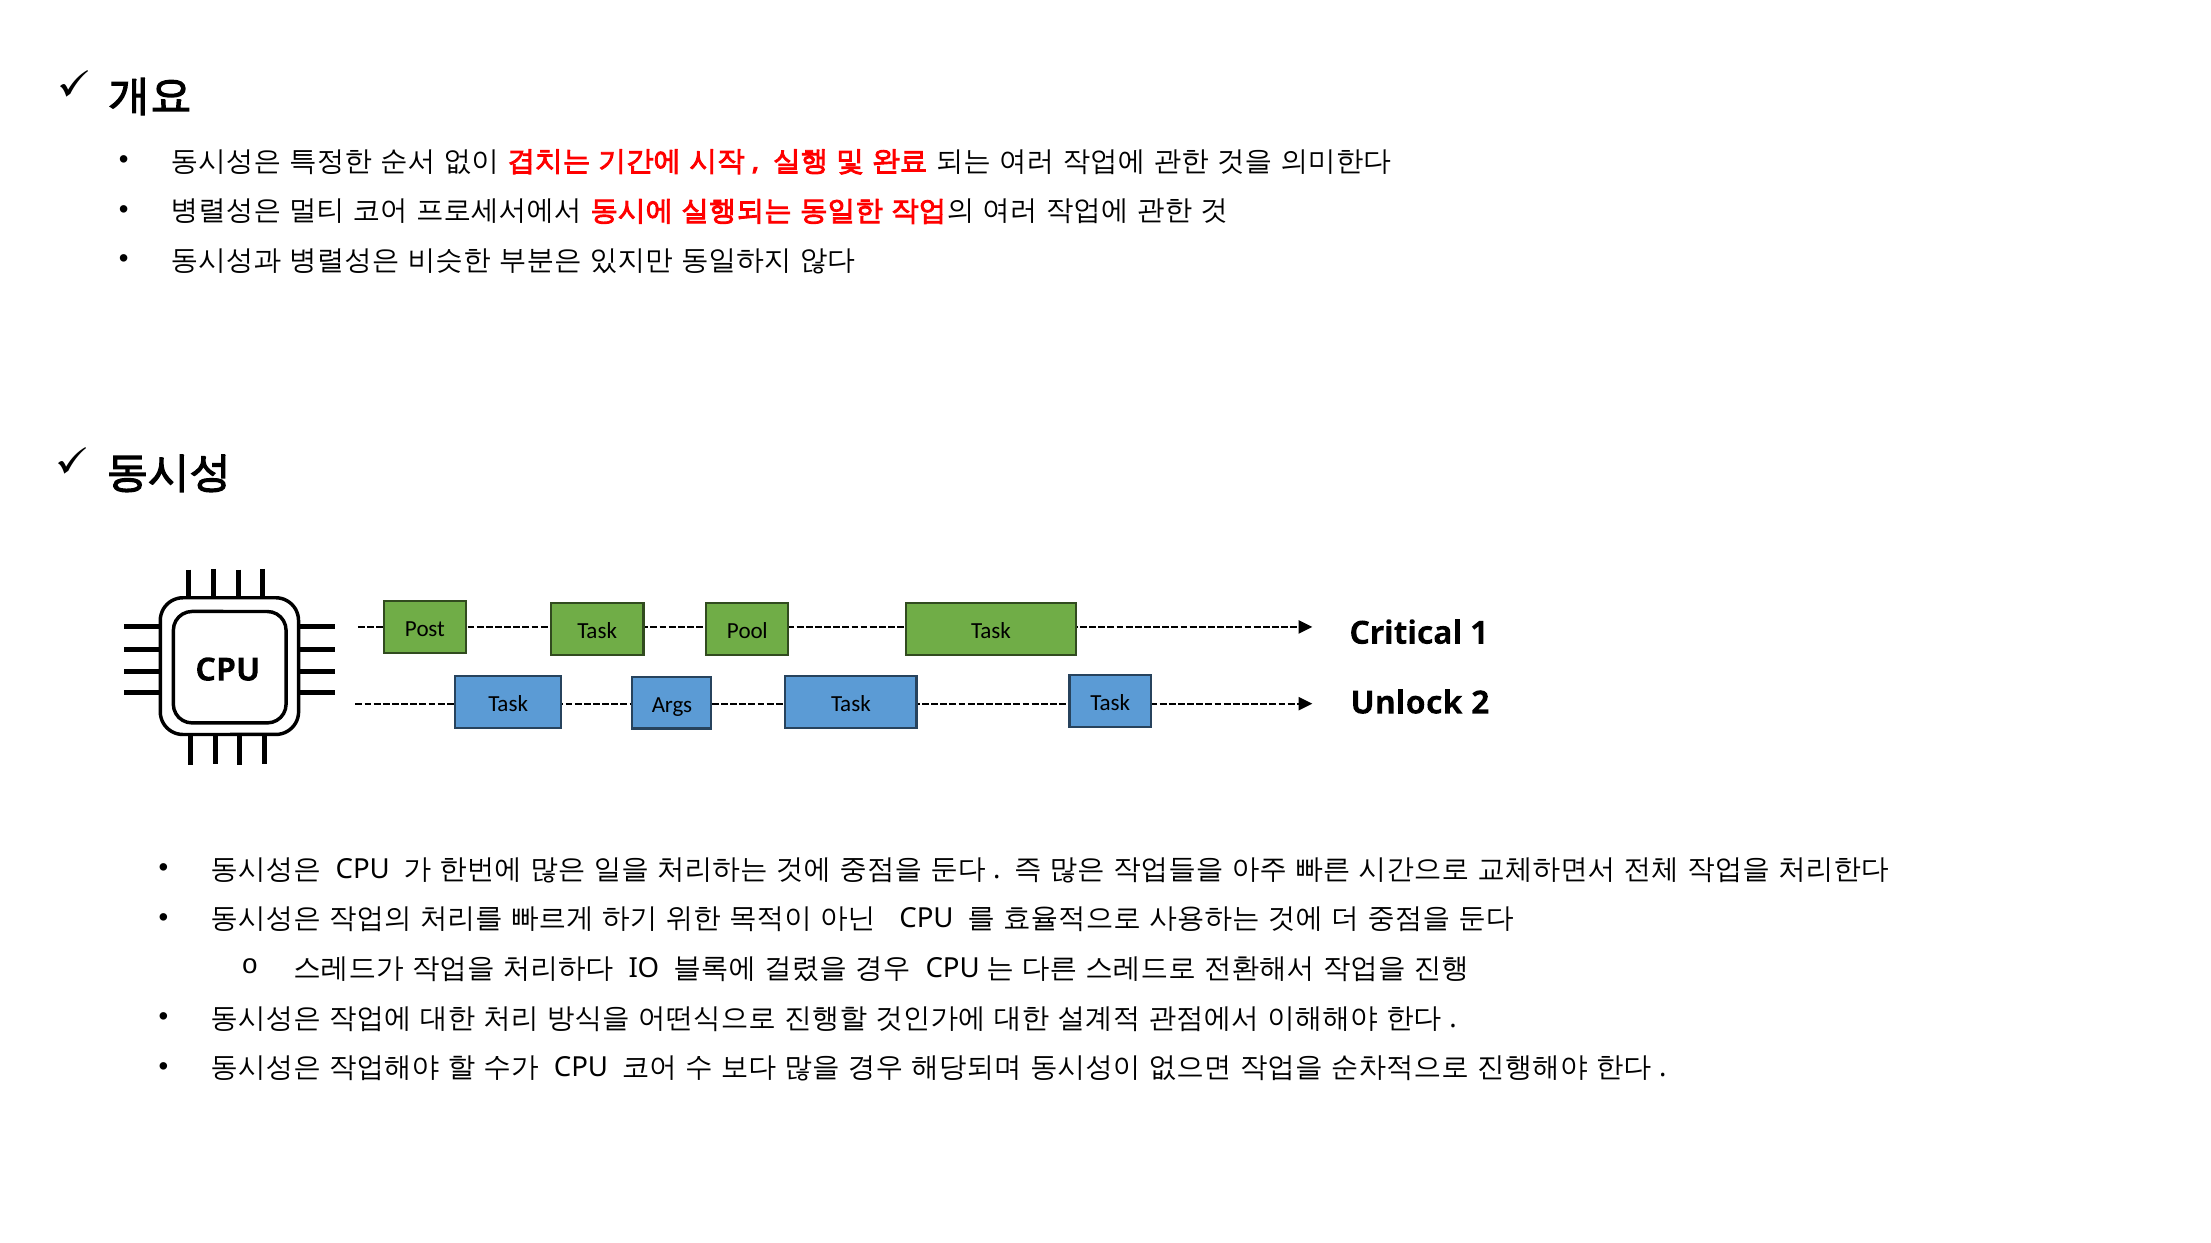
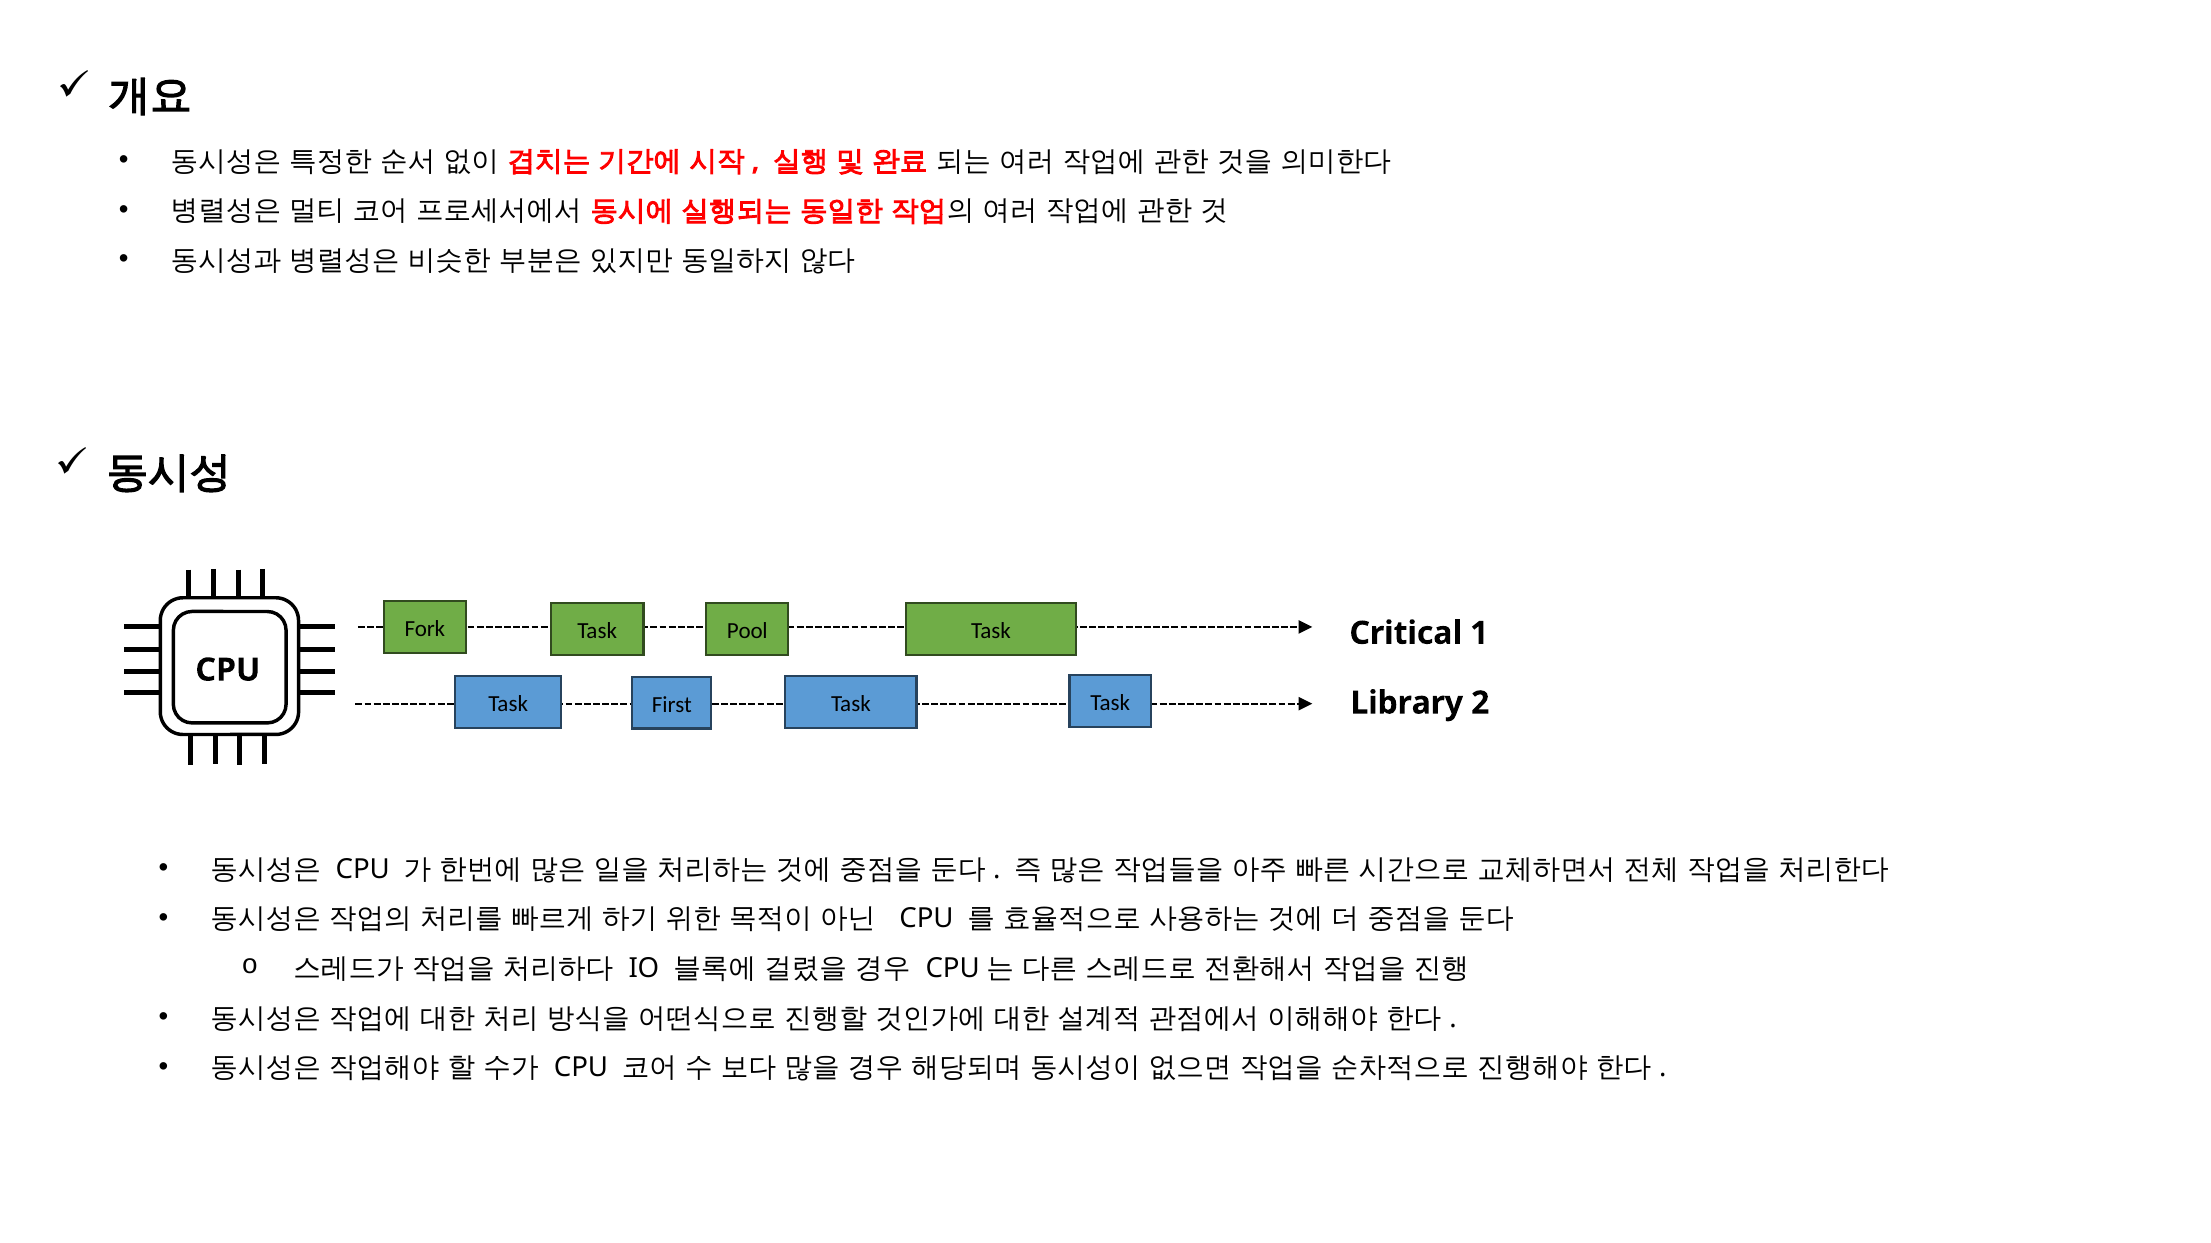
Post: Post -> Fork (425, 629)
Args: Args -> First (672, 705)
Unlock: Unlock -> Library (1407, 703)
